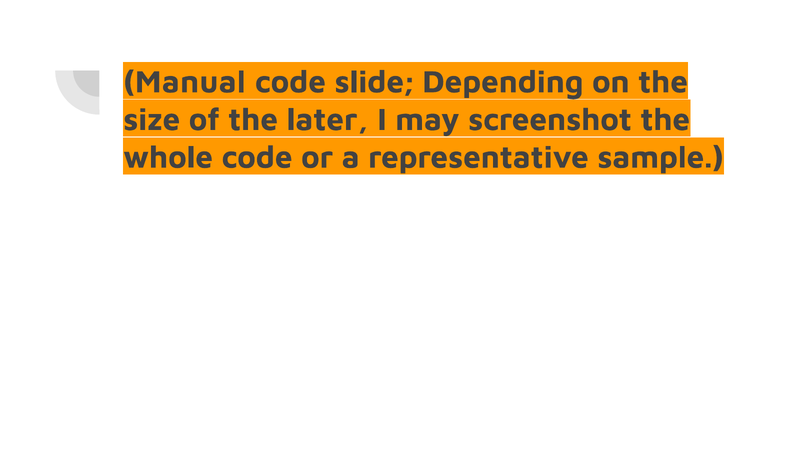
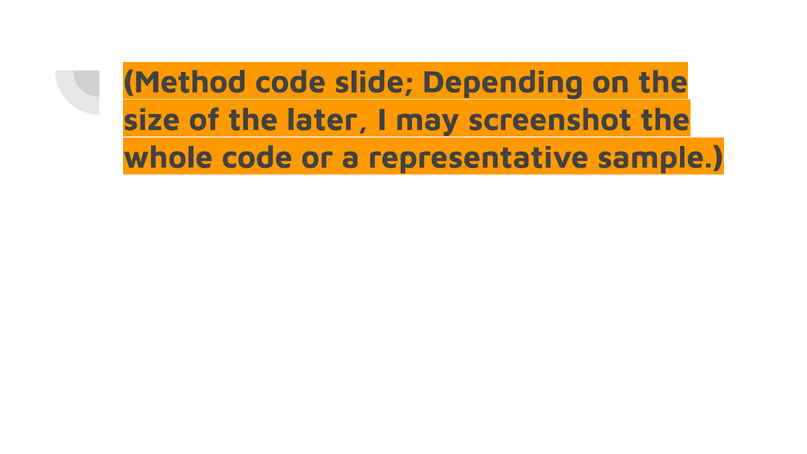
Manual: Manual -> Method (185, 82)
